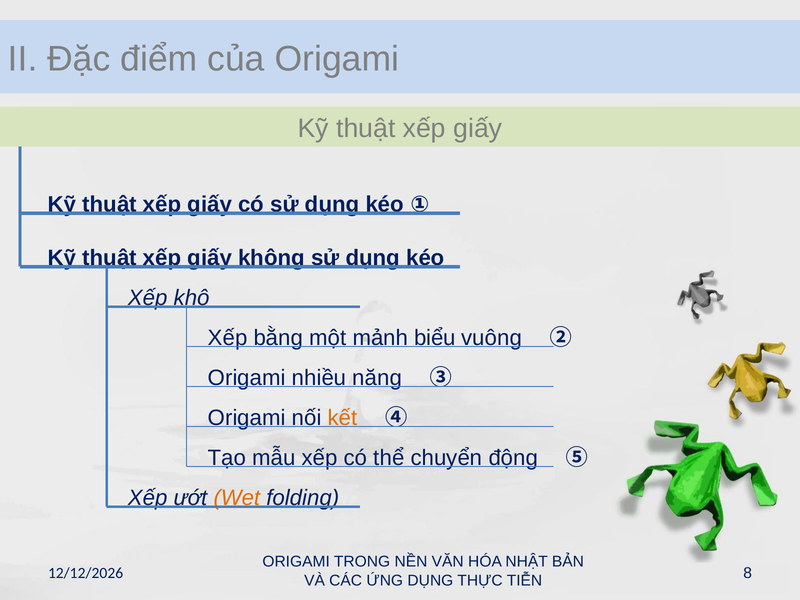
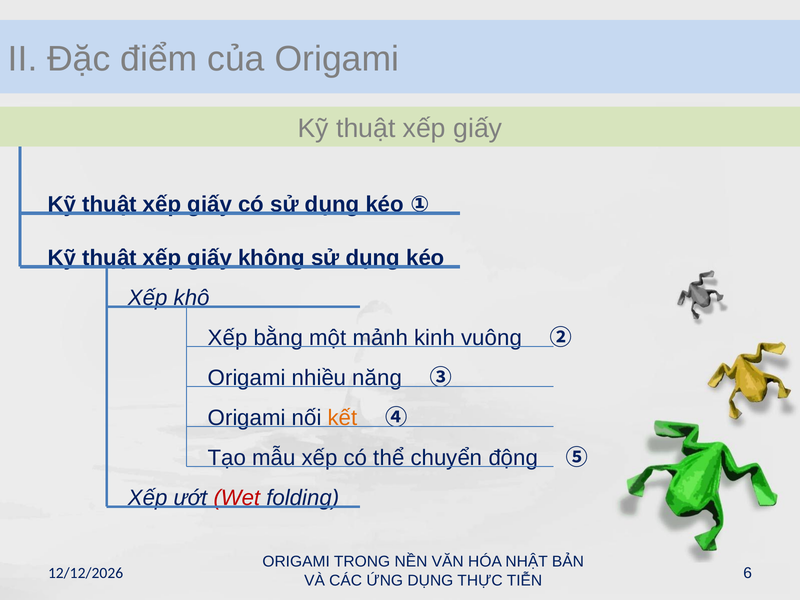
biểu: biểu -> kinh (435, 338)
Wet colour: orange -> red (237, 498)
8: 8 -> 6 (748, 573)
